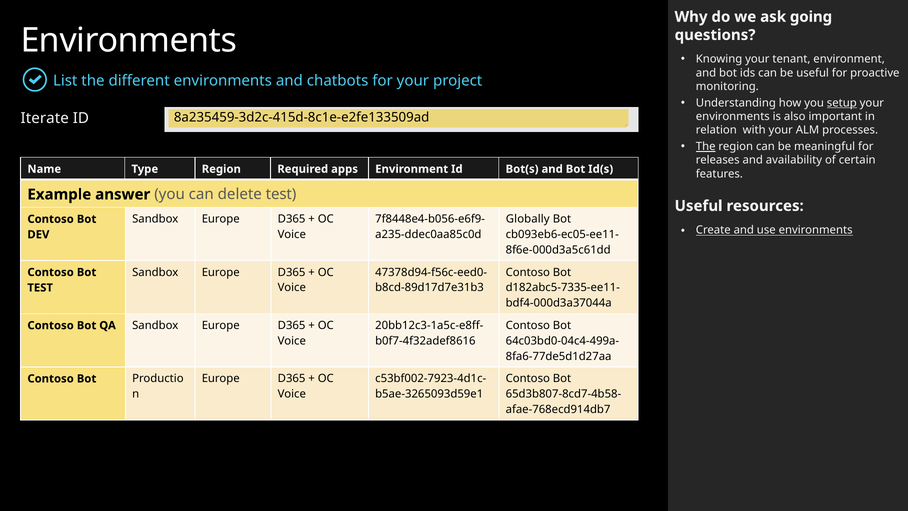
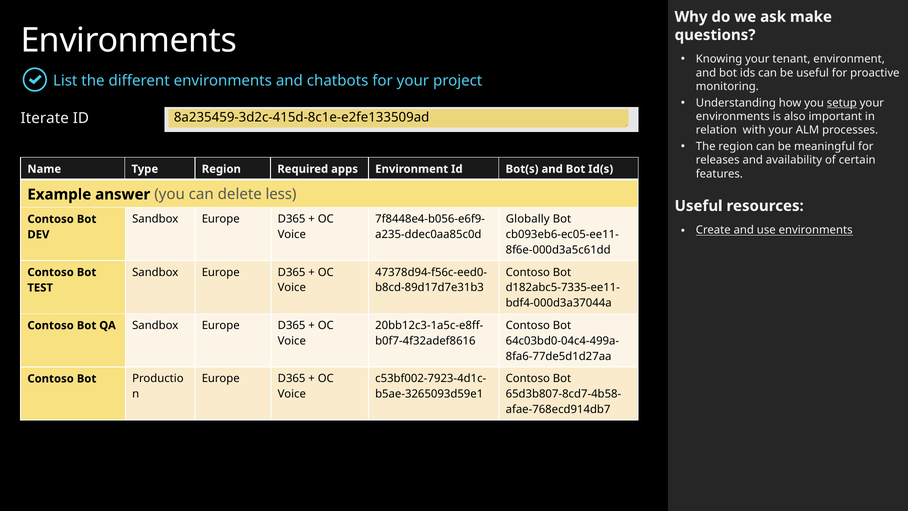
going: going -> make (811, 17)
The underline: present -> none (706, 147)
delete test: test -> less (281, 194)
